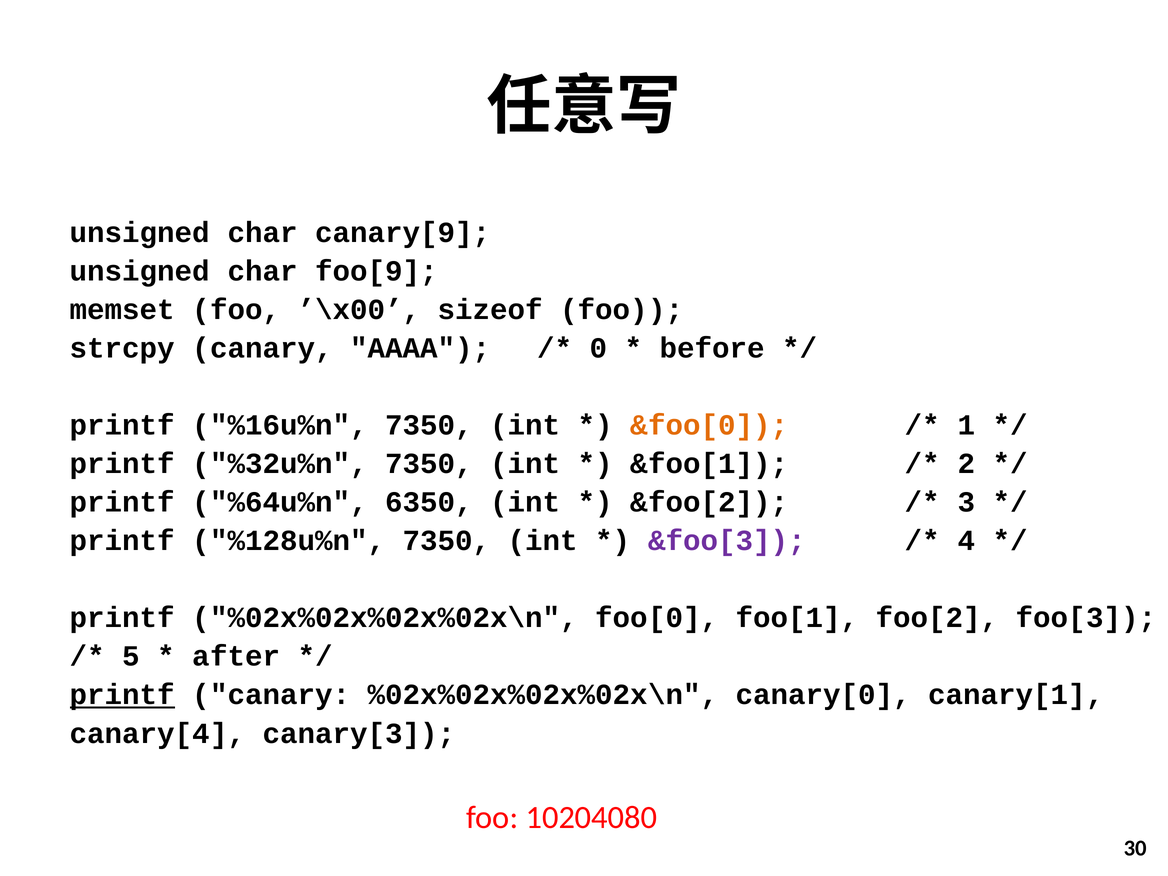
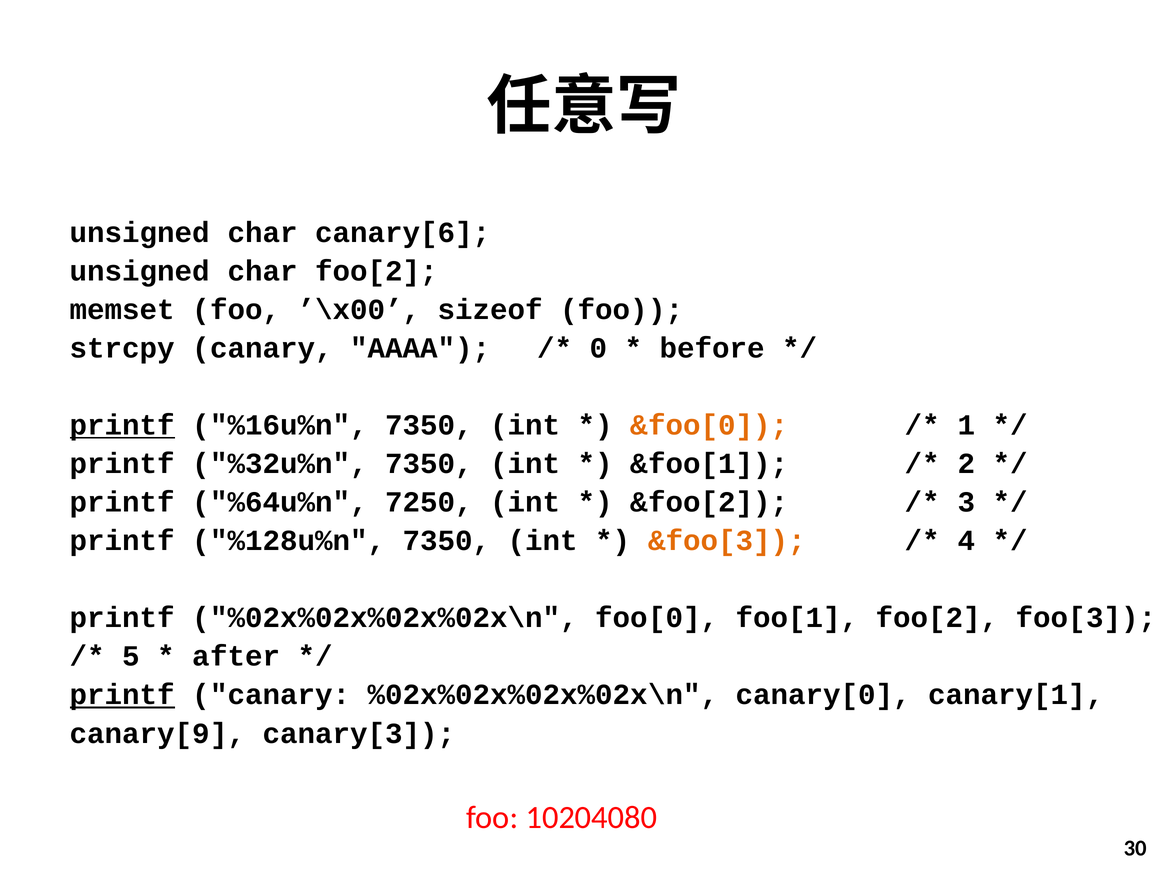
canary[9: canary[9 -> canary[6 (403, 232)
char foo[9: foo[9 -> foo[2 (376, 271)
printf underline: none -> present (122, 425)
6350: 6350 -> 7250 (429, 502)
&foo[3 colour: purple -> orange (727, 541)
canary[4: canary[4 -> canary[9 (157, 733)
